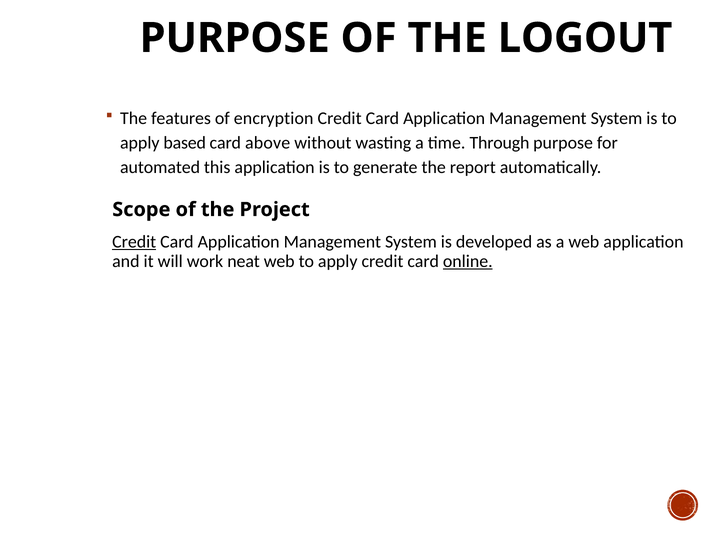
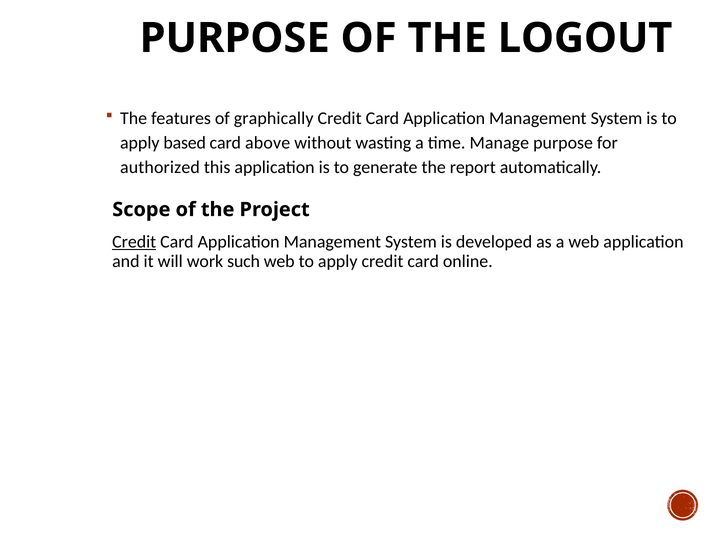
encryption: encryption -> graphically (274, 118)
Through: Through -> Manage (499, 143)
automated: automated -> authorized (160, 168)
neat: neat -> such (244, 261)
online underline: present -> none (468, 261)
